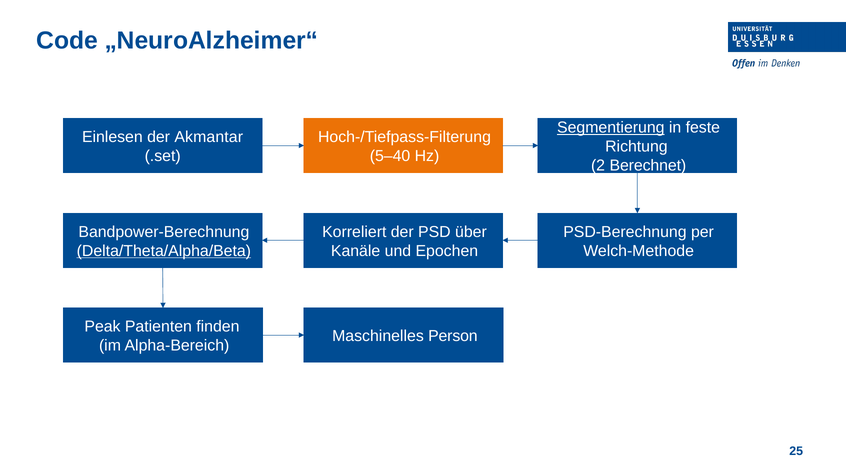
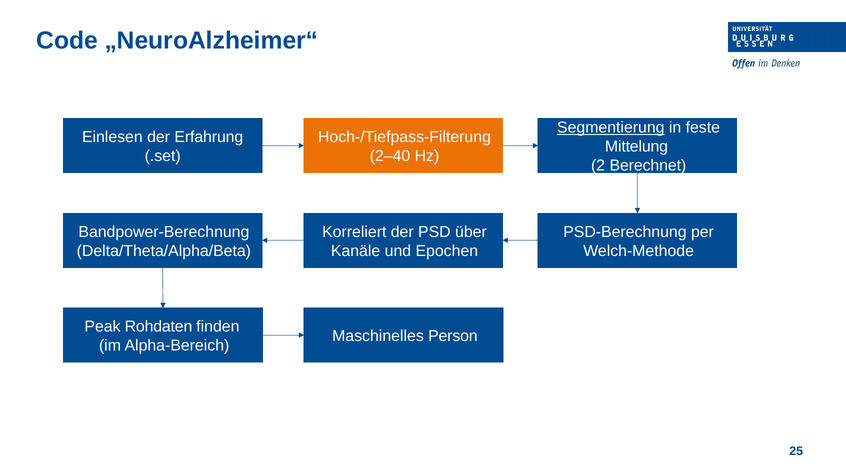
Akmantar: Akmantar -> Erfahrung (209, 137)
Richtung: Richtung -> Mittelung (637, 147)
5–40: 5–40 -> 2–40 (390, 156)
Delta/Theta/Alpha/Beta underline: present -> none (164, 251)
Patienten: Patienten -> Rohdaten (159, 327)
